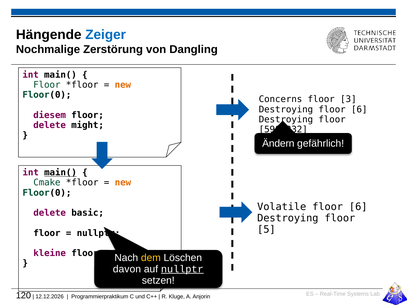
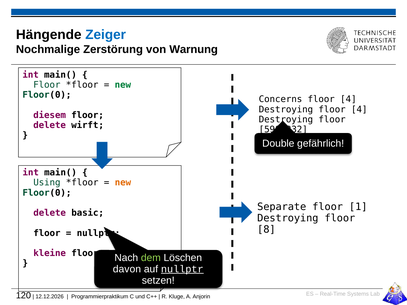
Dangling: Dangling -> Warnung (194, 49)
new colour: orange -> green (123, 85)
3: 3 -> 4 (348, 99)
Destroying floor 6: 6 -> 4 (359, 109)
might: might -> wirft (88, 125)
Ändern: Ändern -> Double (278, 144)
main( underline: present -> none (61, 173)
Cmake: Cmake -> Using (47, 183)
Volatile: Volatile -> Separate (282, 207)
6: 6 -> 1 (358, 207)
5: 5 -> 8 (266, 230)
dem colour: yellow -> light green (151, 258)
